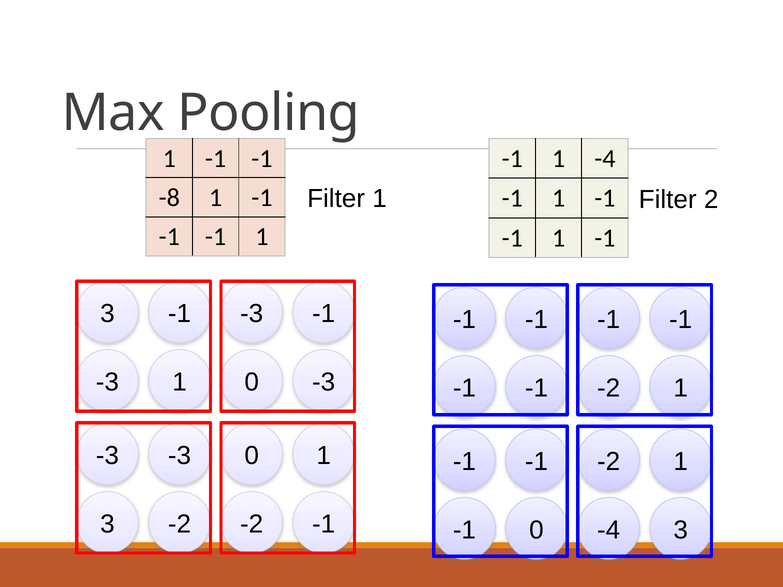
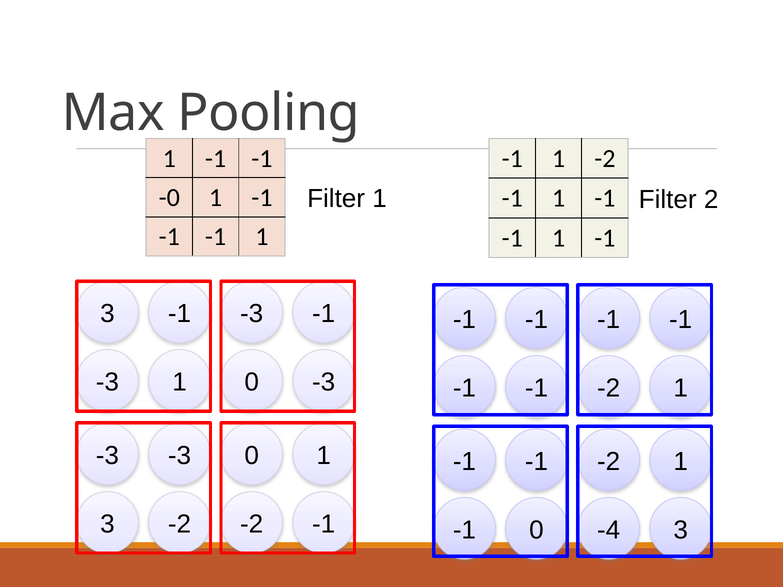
1 -4: -4 -> -2 (605, 159)
-8: -8 -> -0 (169, 198)
